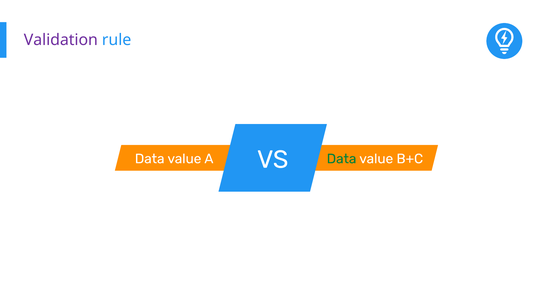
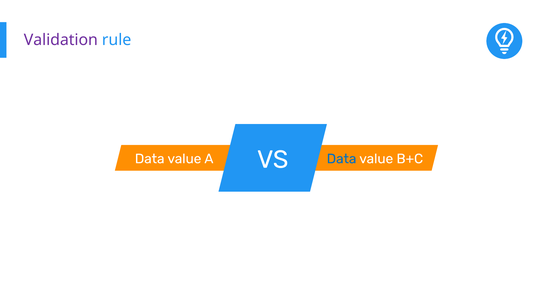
Data colour: green -> blue (342, 159)
